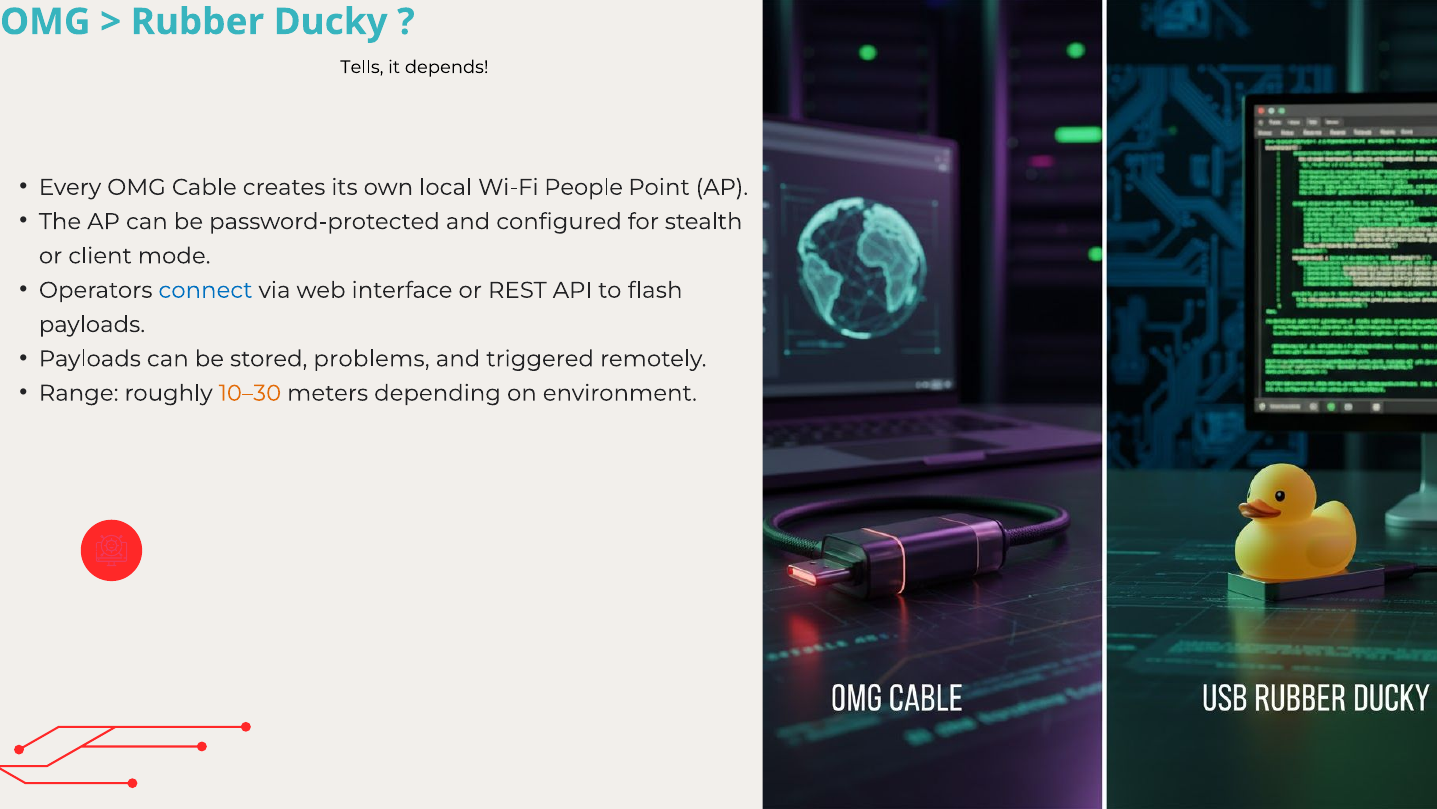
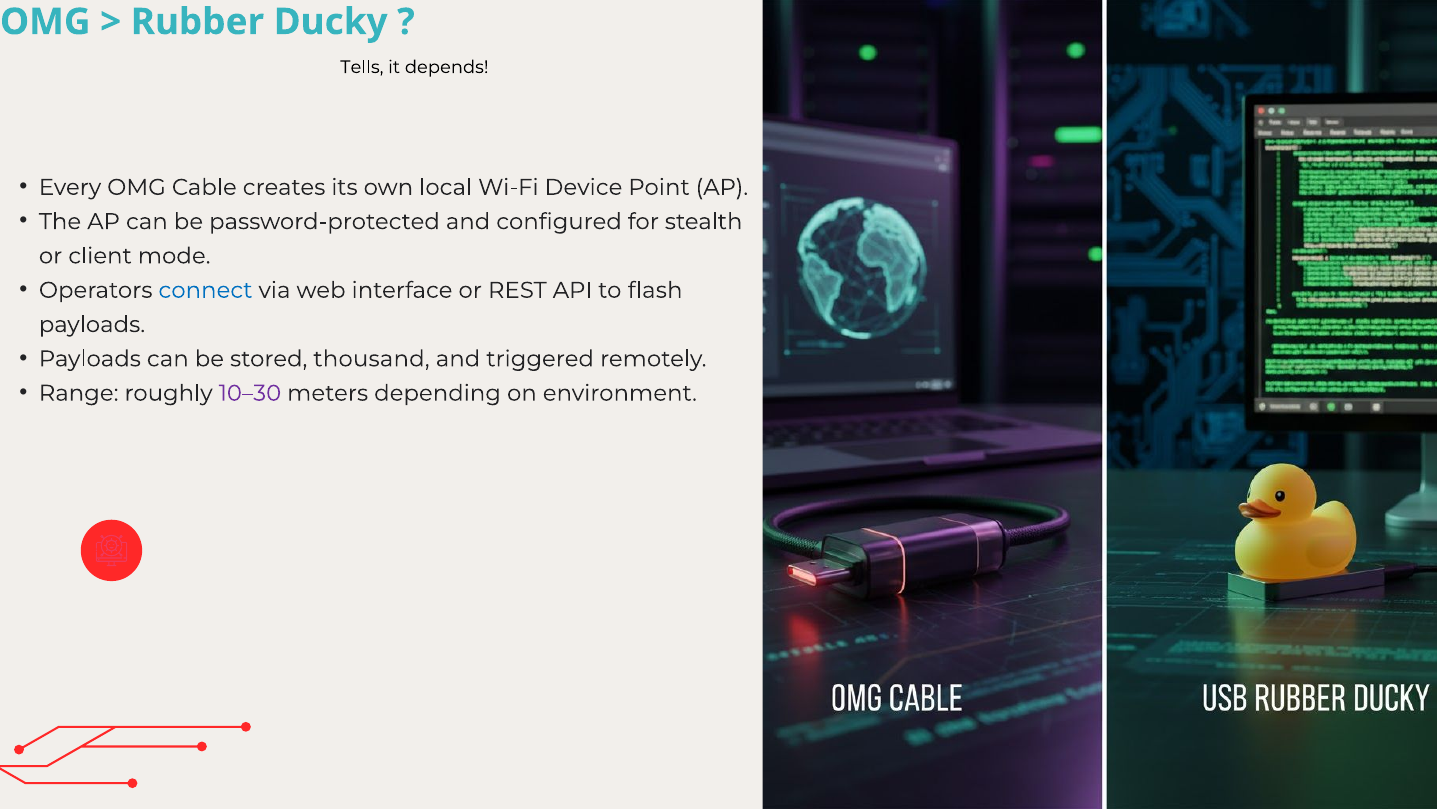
People: People -> Device (583, 187)
problems: problems -> thousand (372, 359)
10–30 colour: orange -> purple (250, 393)
